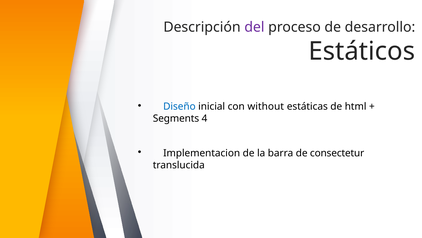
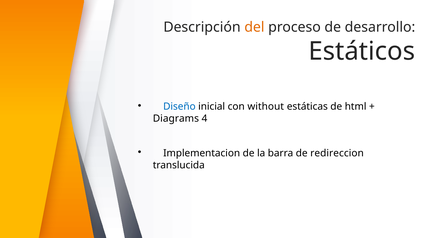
del colour: purple -> orange (254, 27)
Segments: Segments -> Diagrams (176, 118)
consectetur: consectetur -> redireccion (337, 153)
